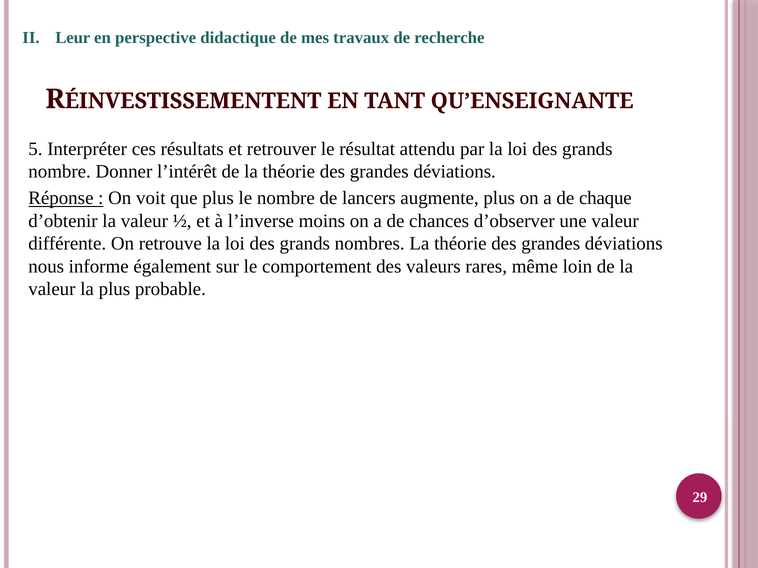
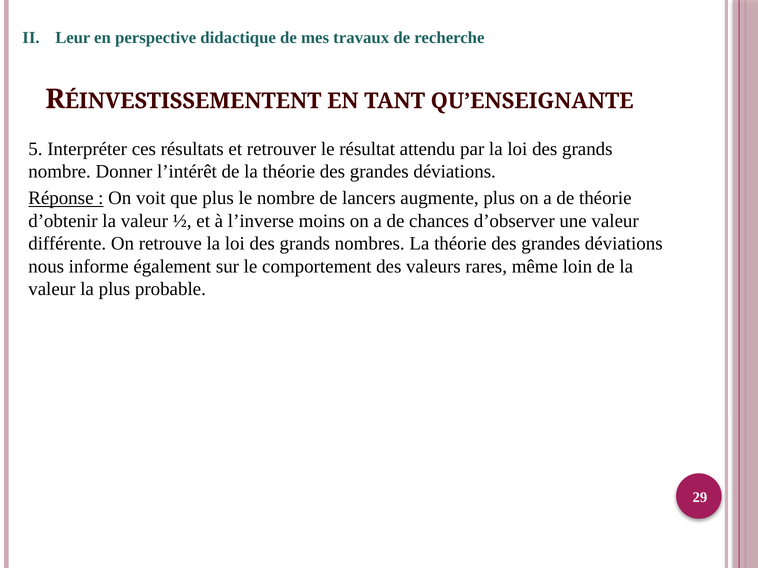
de chaque: chaque -> théorie (605, 198)
